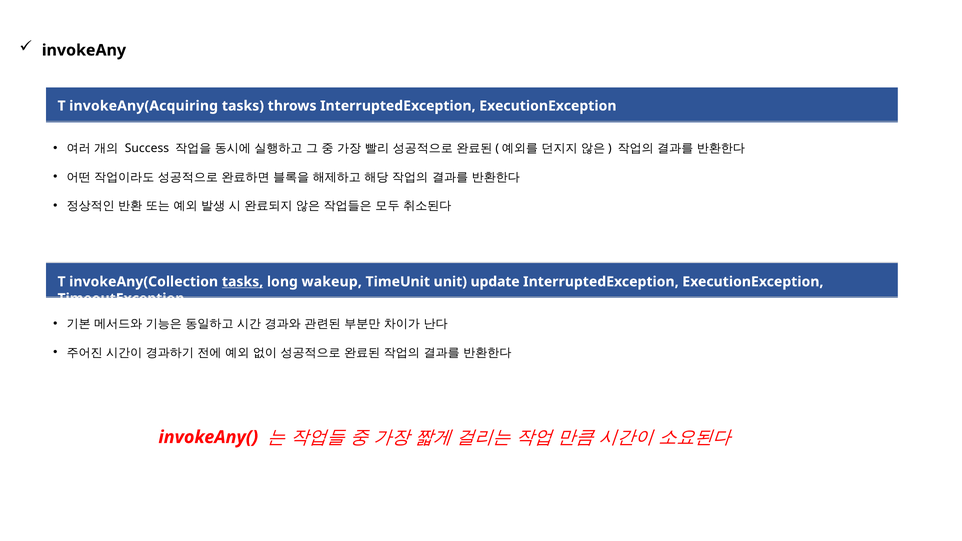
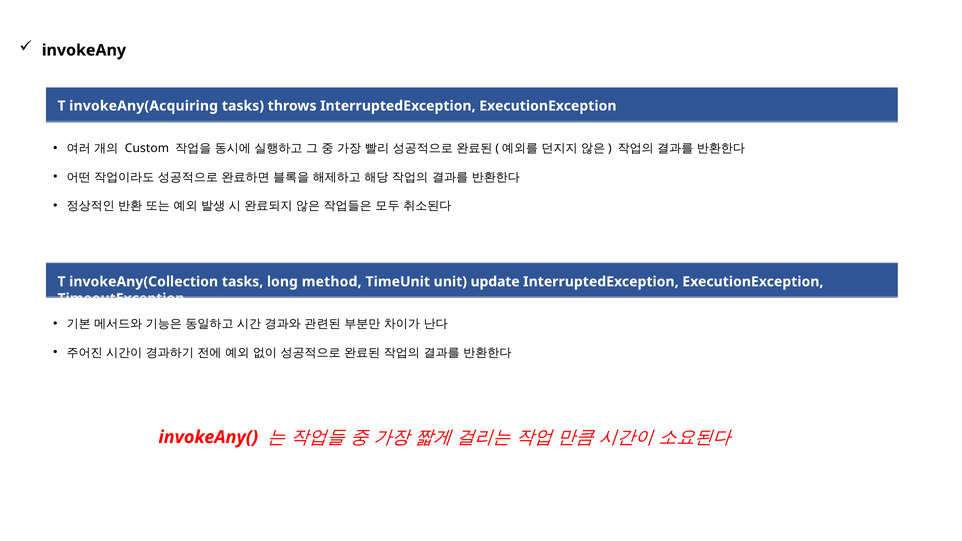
Success: Success -> Custom (147, 148)
tasks underline: present -> none (243, 282)
wakeup: wakeup -> method (332, 282)
